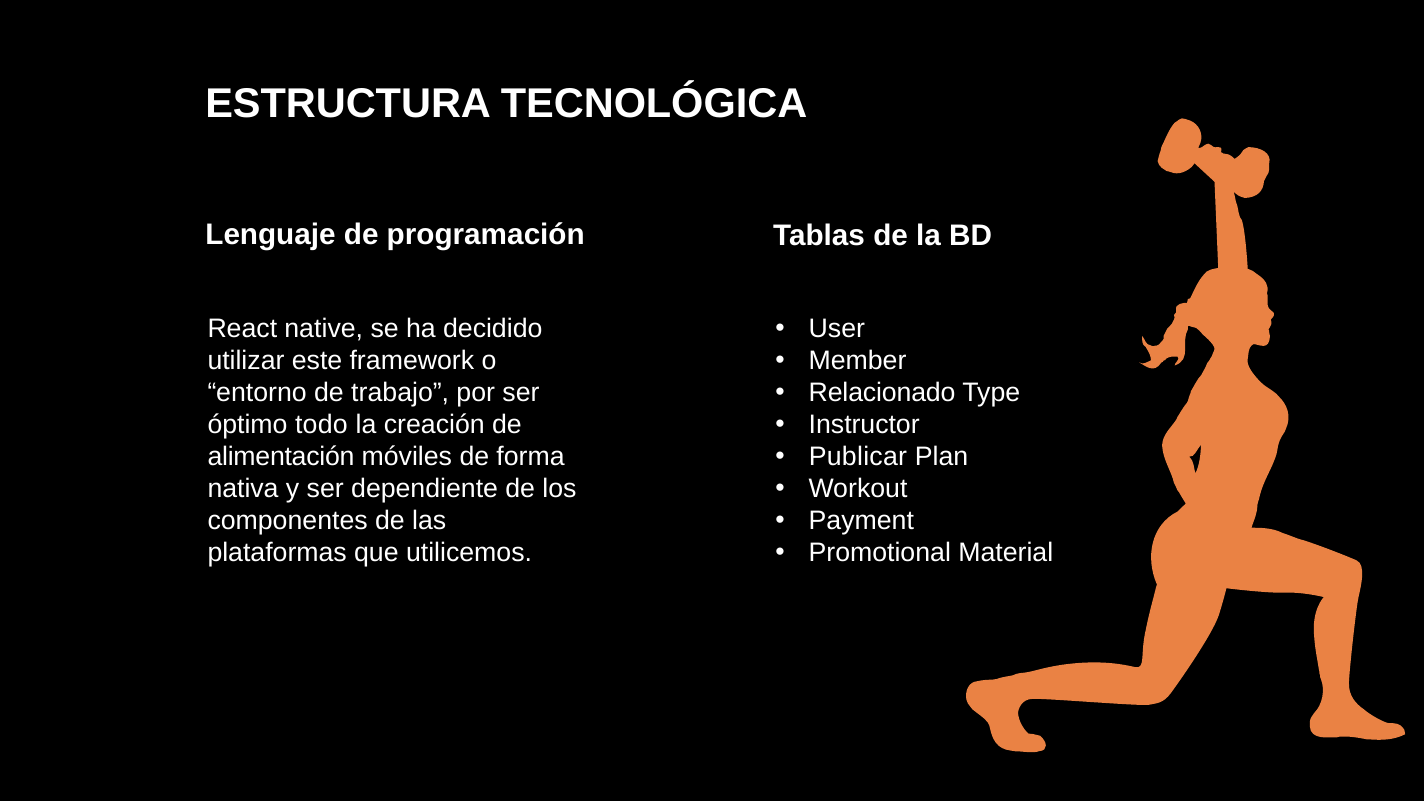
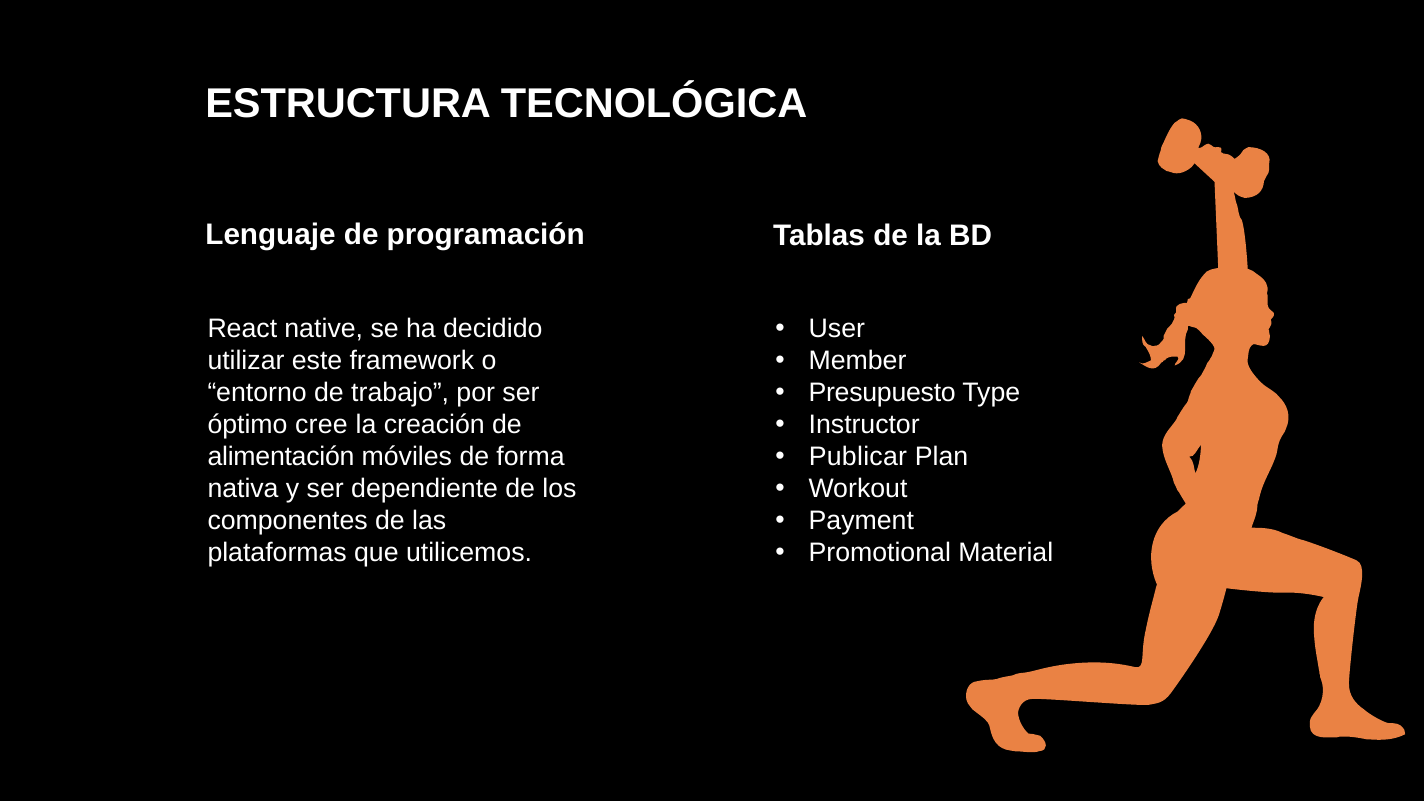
Relacionado: Relacionado -> Presupuesto (882, 393)
todo: todo -> cree (321, 425)
